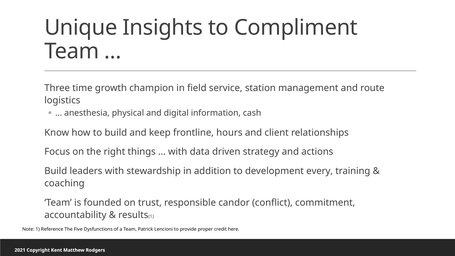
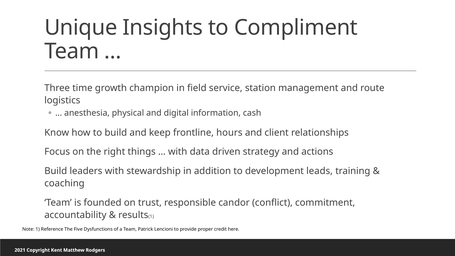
every: every -> leads (320, 171)
